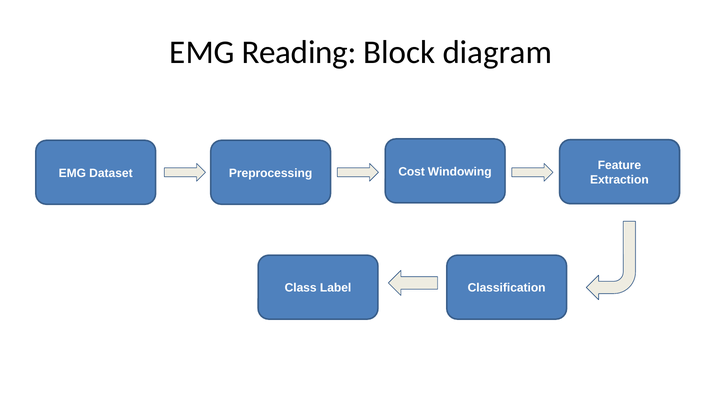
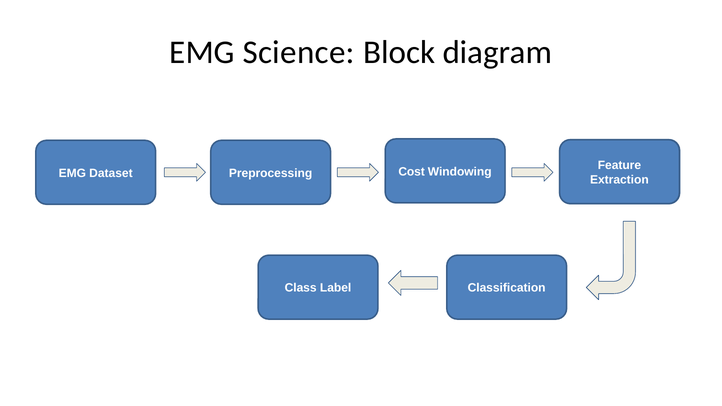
Reading: Reading -> Science (299, 52)
